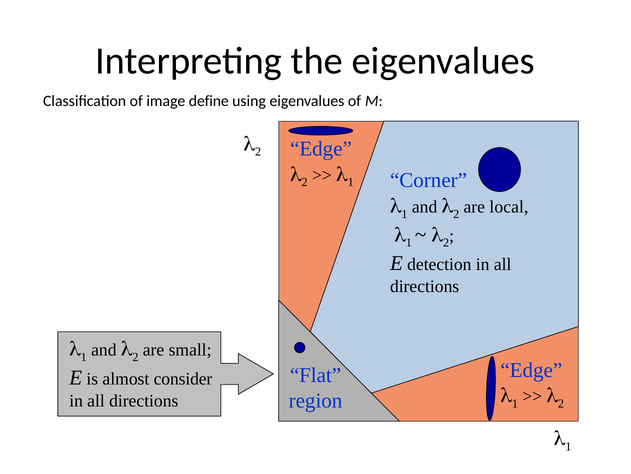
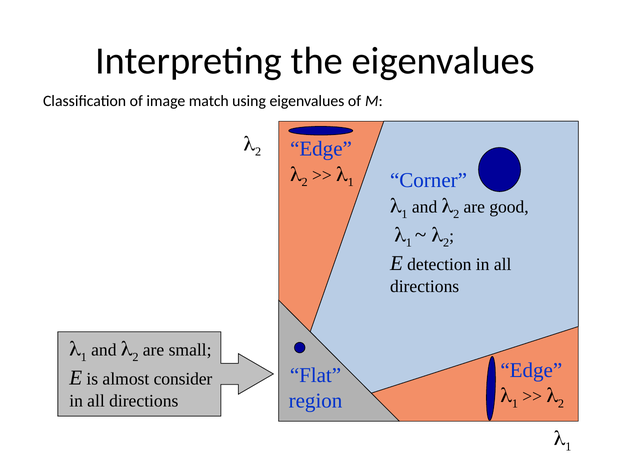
define: define -> match (209, 101)
local: local -> good (509, 207)
